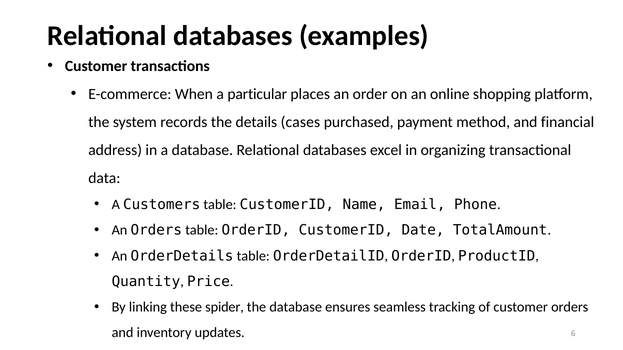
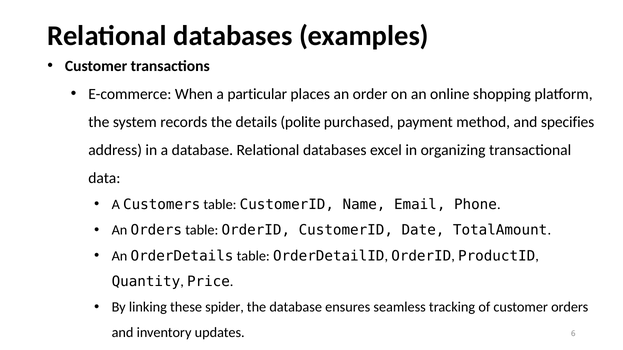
cases: cases -> polite (301, 122)
financial: financial -> specifies (568, 122)
